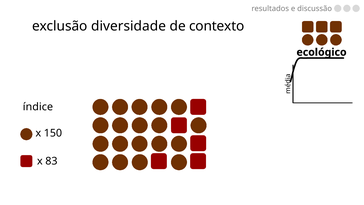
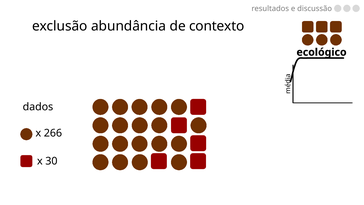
diversidade: diversidade -> abundância (129, 26)
índice: índice -> dados (38, 107)
150: 150 -> 266 (53, 133)
83: 83 -> 30 (51, 161)
